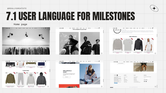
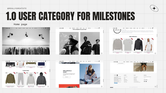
7.1: 7.1 -> 1.0 (11, 17)
LANGUAGE: LANGUAGE -> CATEGORY (57, 17)
